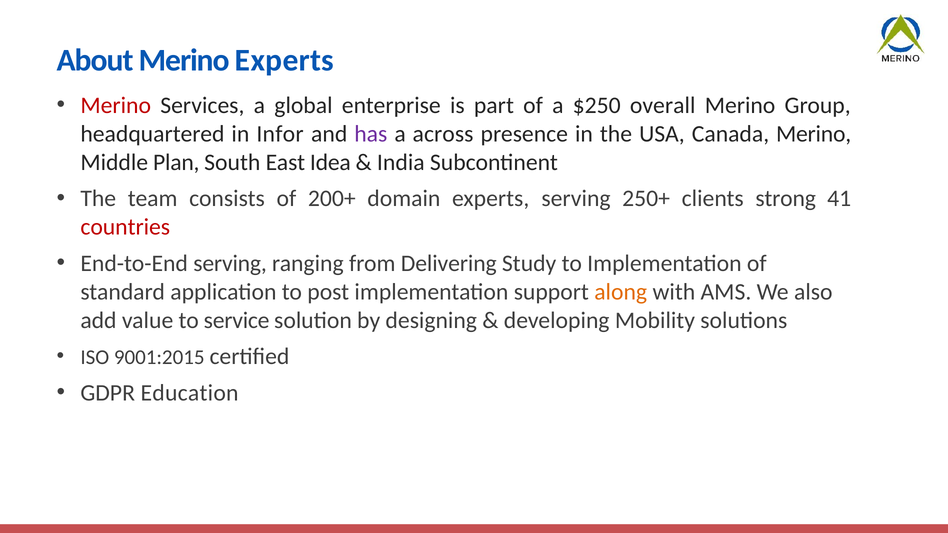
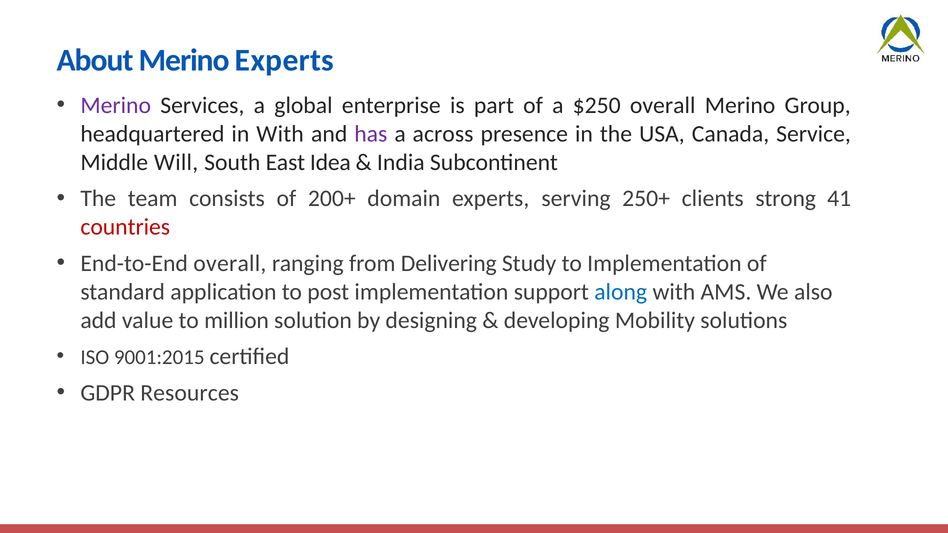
Merino colour: red -> purple (116, 105)
in Infor: Infor -> With (280, 134)
Canada Merino: Merino -> Service (814, 134)
Plan: Plan -> Will (176, 162)
End-to-End serving: serving -> overall (230, 263)
along colour: orange -> blue (621, 292)
service: service -> million (237, 320)
Education: Education -> Resources (190, 393)
